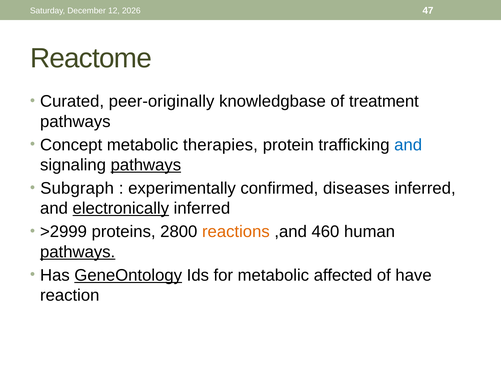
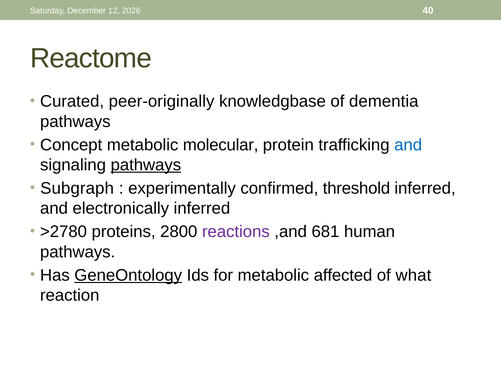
47: 47 -> 40 (428, 11)
treatment: treatment -> dementia (384, 101)
therapies: therapies -> molecular (221, 145)
diseases: diseases -> threshold (356, 188)
electronically underline: present -> none (121, 208)
>2999: >2999 -> >2780 (64, 232)
reactions colour: orange -> purple (236, 232)
460: 460 -> 681 (325, 232)
pathways underline: present -> none (78, 252)
have: have -> what (413, 275)
